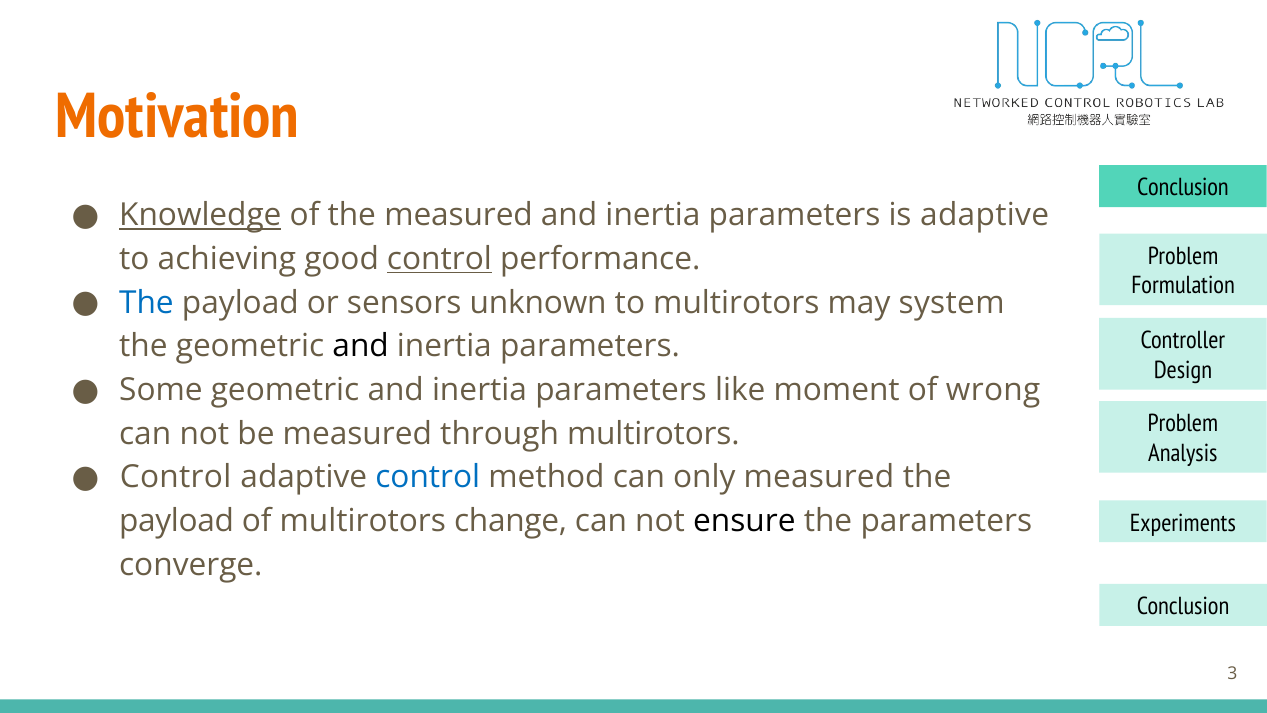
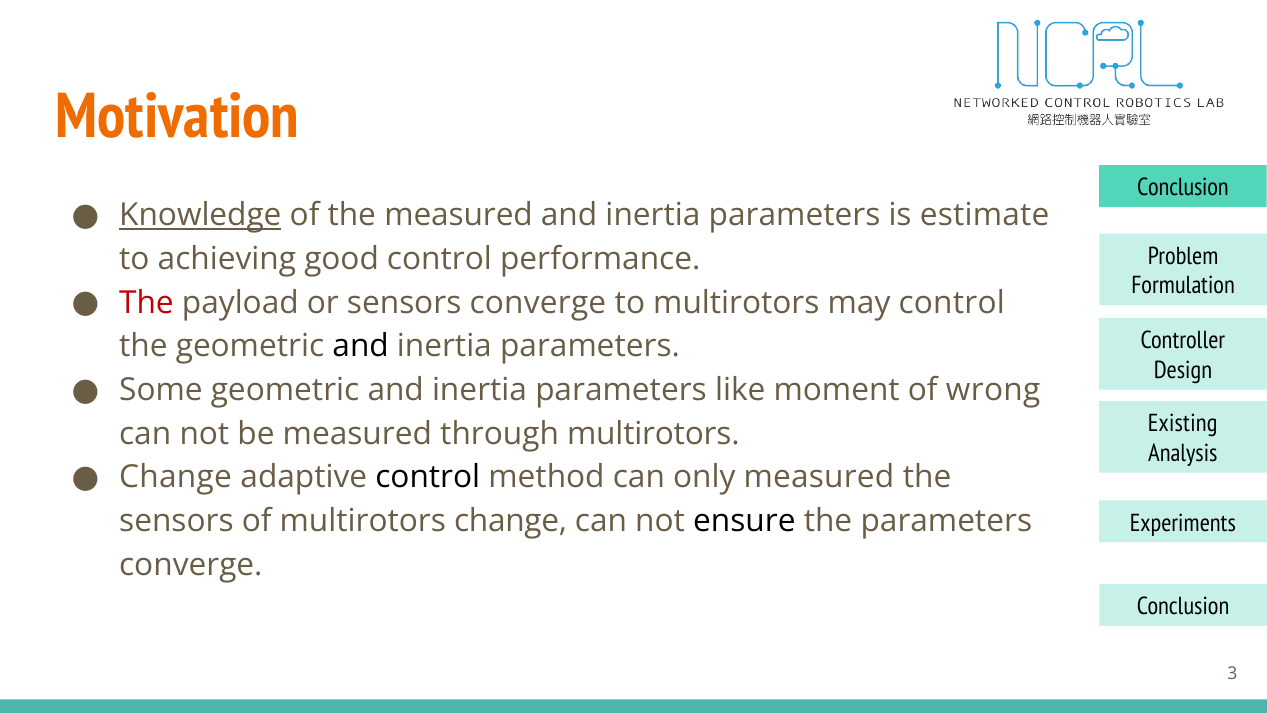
is adaptive: adaptive -> estimate (985, 215)
control underline: present -> none (439, 259)
The colour: blue -> red (146, 302)
sensors unknown: unknown -> converge (538, 302)
may system: system -> control (952, 302)
Problem: Problem -> Existing (1183, 424)
Control: Control -> Change (176, 477)
control colour: blue -> black (428, 477)
payload: payload -> sensors (176, 521)
